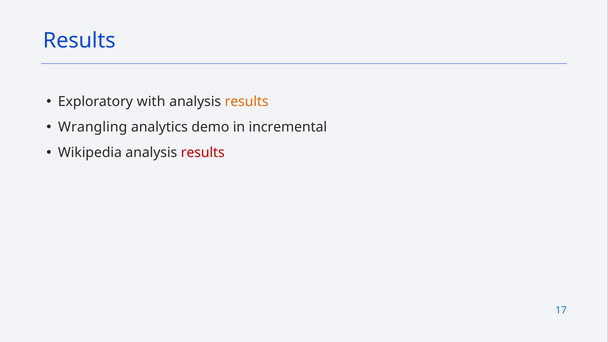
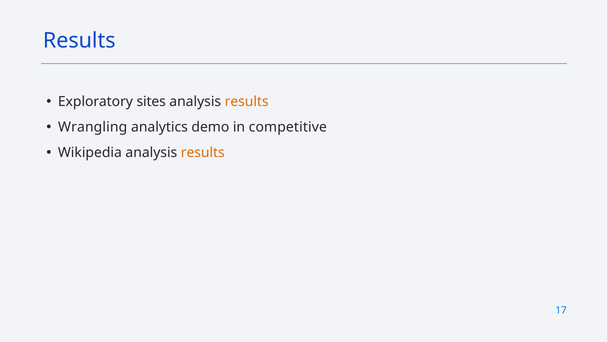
with: with -> sites (151, 102)
incremental: incremental -> competitive (288, 127)
results colour: red -> orange (203, 153)
